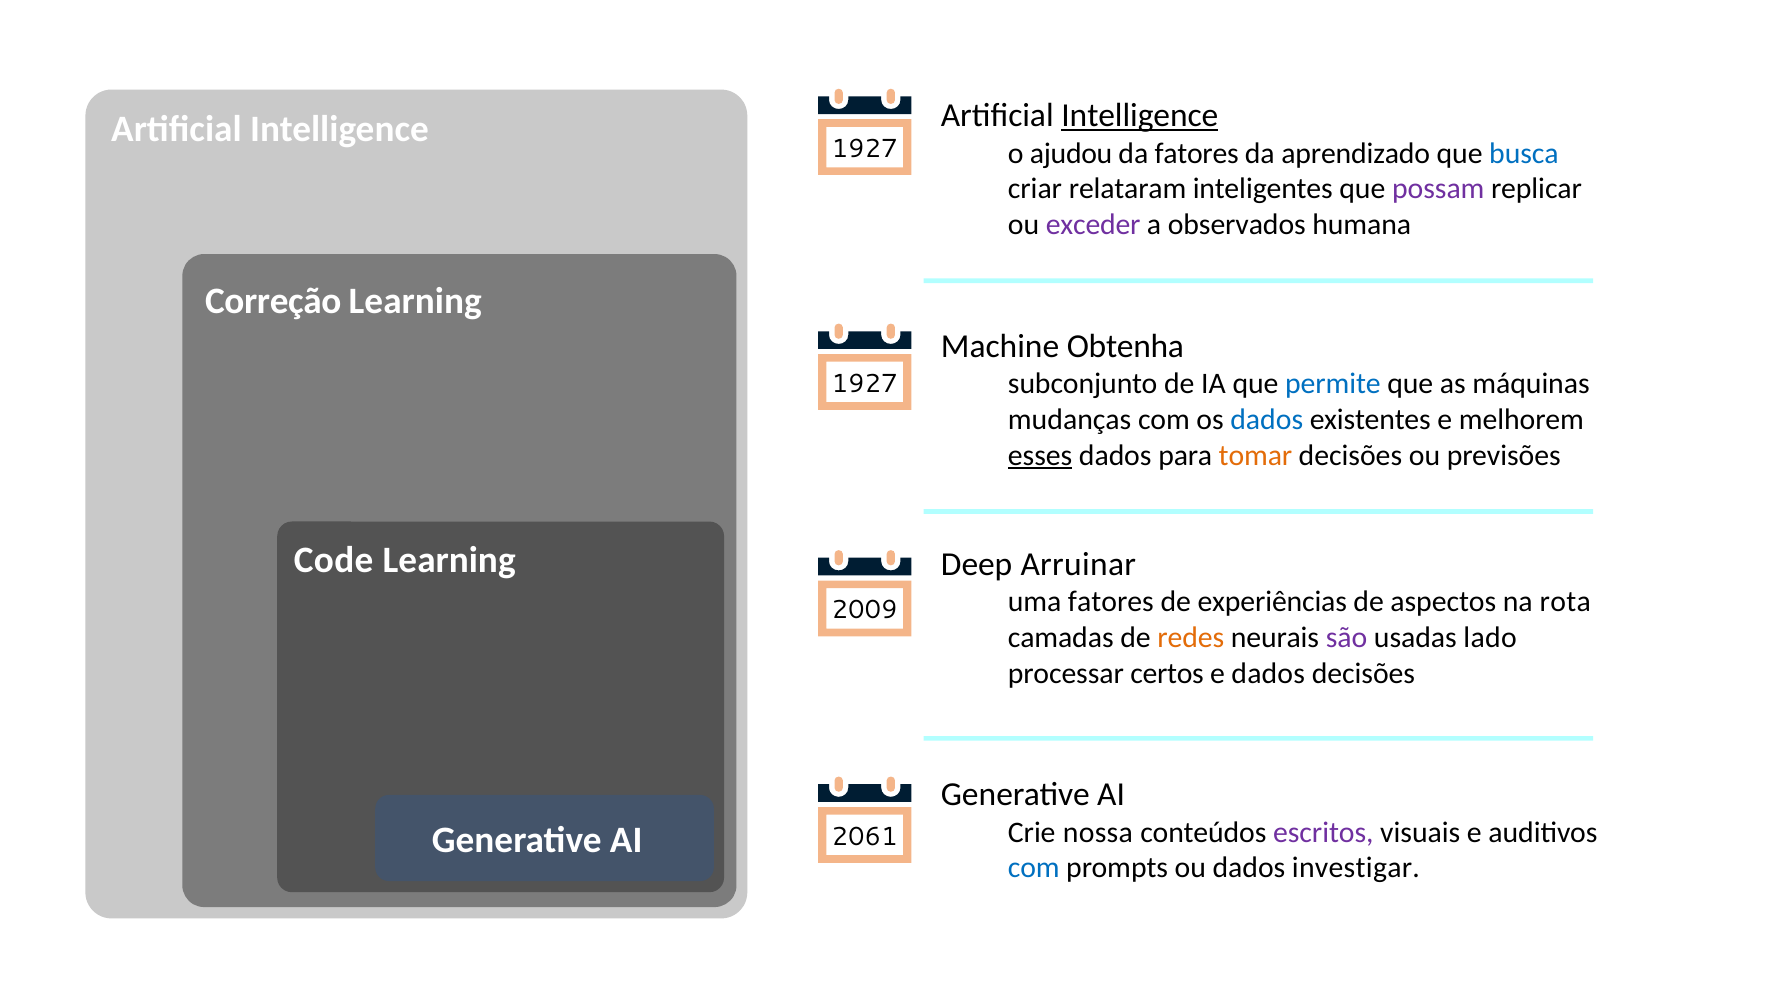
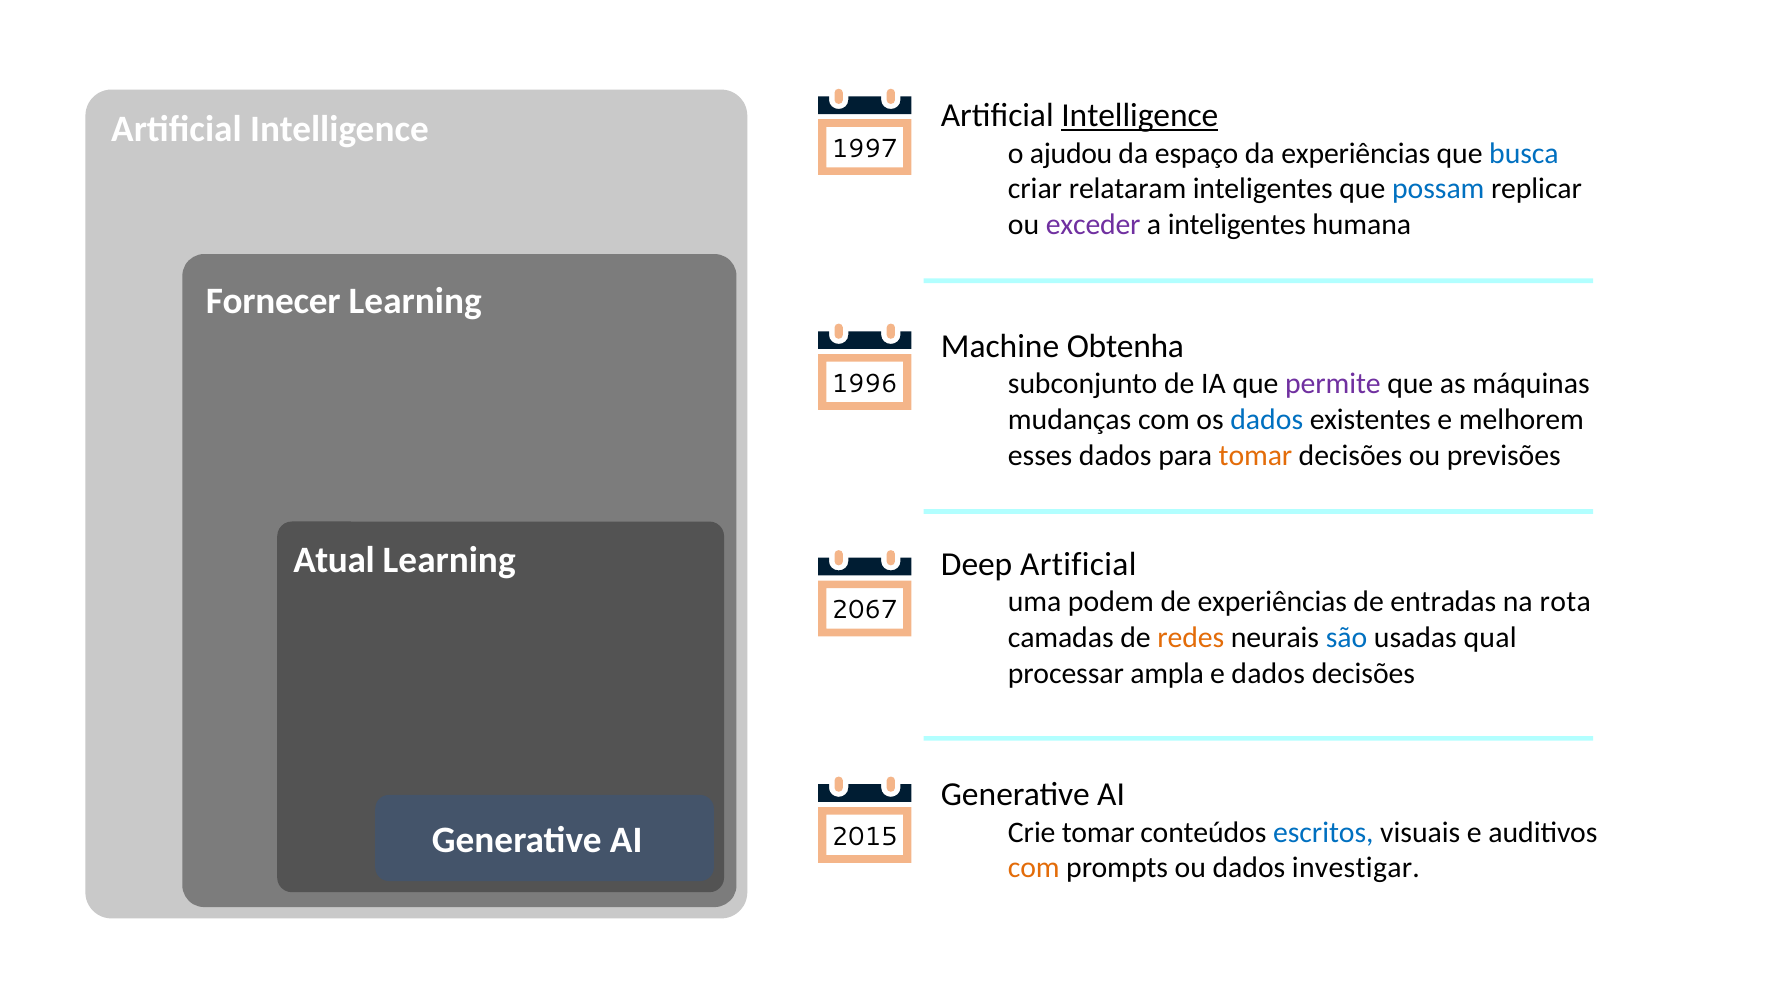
1927: 1927 -> 1997 (865, 149)
da fatores: fatores -> espaço (1197, 153)
da aprendizado: aprendizado -> experiências (1356, 153)
possam colour: purple -> blue (1438, 189)
a observados: observados -> inteligentes (1237, 225)
Correção: Correção -> Fornecer (273, 301)
permite colour: blue -> purple (1333, 384)
1927: 1927 -> 1996 (865, 384)
esses underline: present -> none (1040, 456)
Code: Code -> Atual (334, 560)
Deep Arruinar: Arruinar -> Artificial (1078, 564)
uma fatores: fatores -> podem (1111, 602)
aspectos: aspectos -> entradas (1443, 602)
2009: 2009 -> 2067 (865, 610)
são colour: purple -> blue (1347, 638)
lado: lado -> qual (1490, 638)
certos: certos -> ampla (1167, 673)
Crie nossa: nossa -> tomar (1098, 833)
escritos colour: purple -> blue (1323, 833)
2061: 2061 -> 2015 (865, 837)
com colour: blue -> orange (1034, 868)
